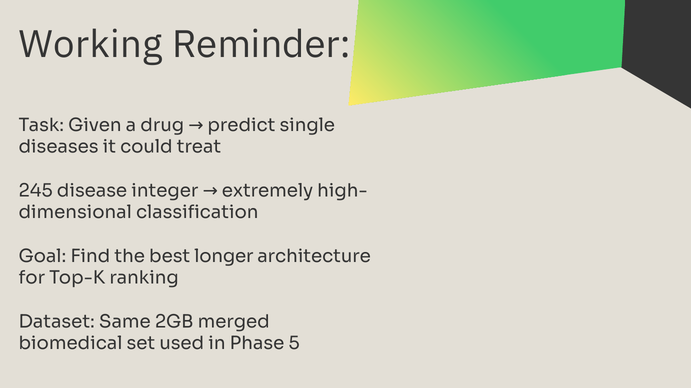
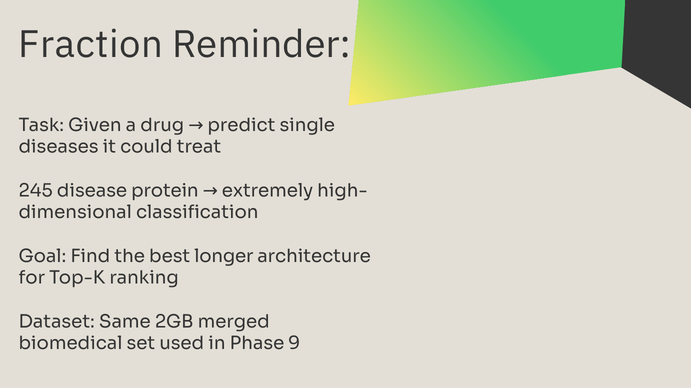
Working: Working -> Fraction (91, 45)
integer: integer -> protein (165, 191)
5: 5 -> 9 (294, 344)
